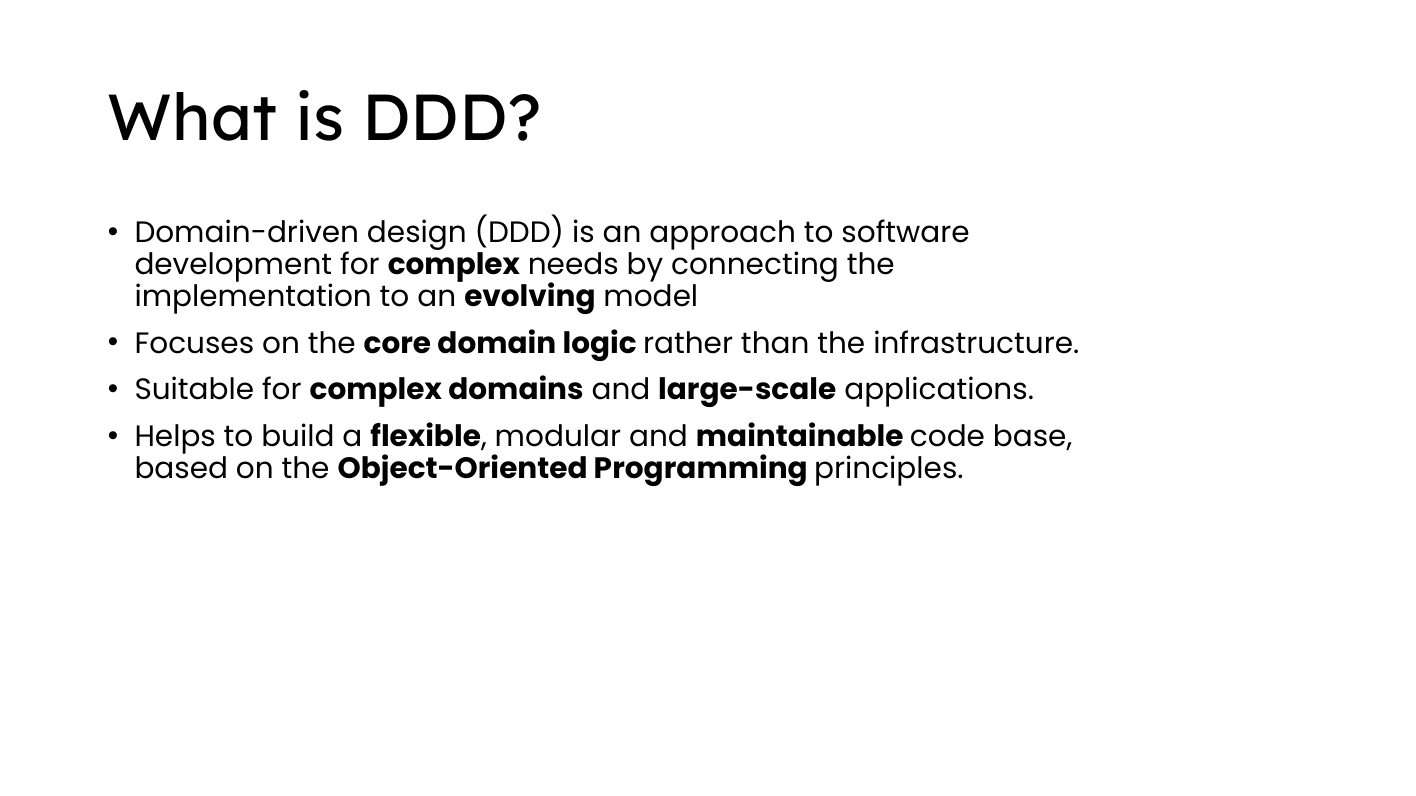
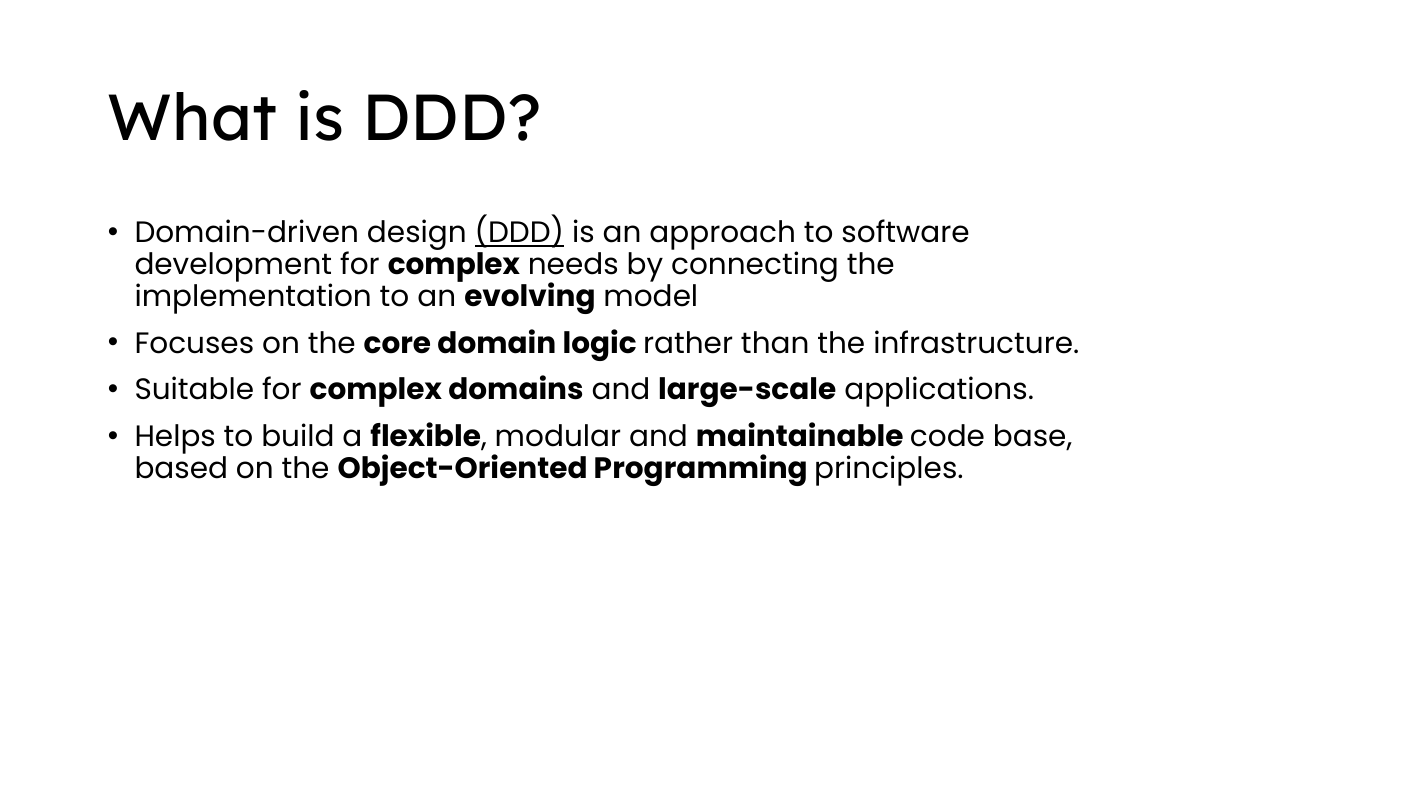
DDD underline: none -> present (519, 233)
